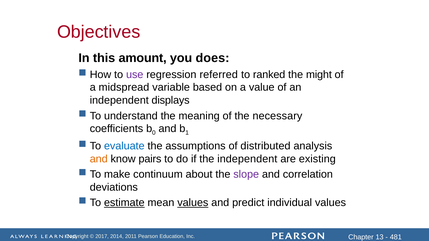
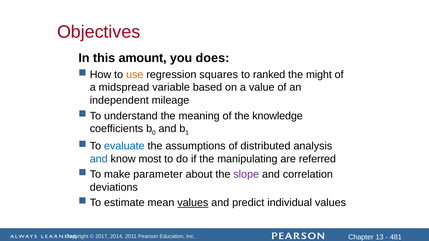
use colour: purple -> orange (135, 75)
referred: referred -> squares (219, 75)
displays: displays -> mileage (171, 100)
necessary: necessary -> knowledge (278, 116)
and colour: orange -> blue (99, 159)
pairs: pairs -> most (150, 159)
the independent: independent -> manipulating (247, 159)
existing: existing -> referred (317, 159)
continuum: continuum -> parameter (158, 175)
estimate underline: present -> none (124, 203)
